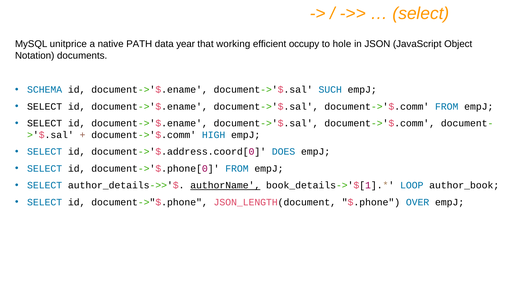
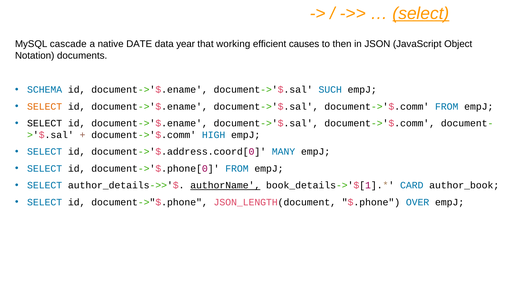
select underline: none -> present (421, 13)
unitprice: unitprice -> cascade (68, 44)
PATH: PATH -> DATE (139, 44)
occupy: occupy -> causes (304, 44)
hole: hole -> then (342, 44)
SELECT colour: black -> orange (45, 107)
DOES: DOES -> MANY (284, 152)
LOOP: LOOP -> CARD (412, 186)
